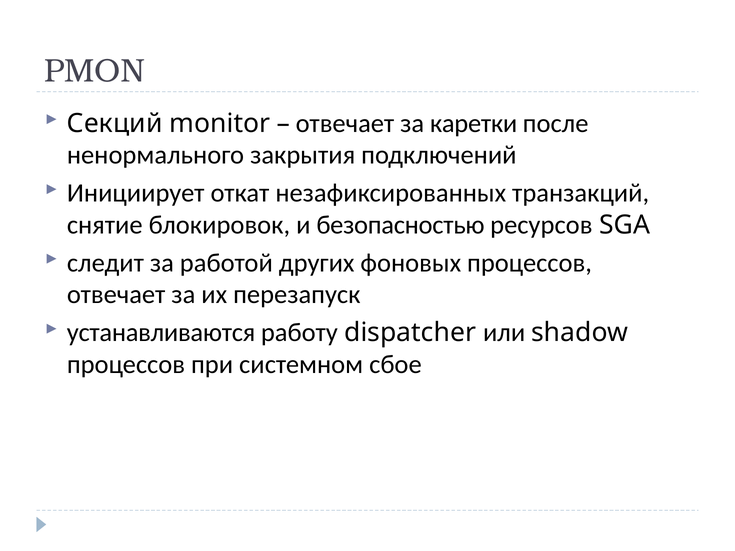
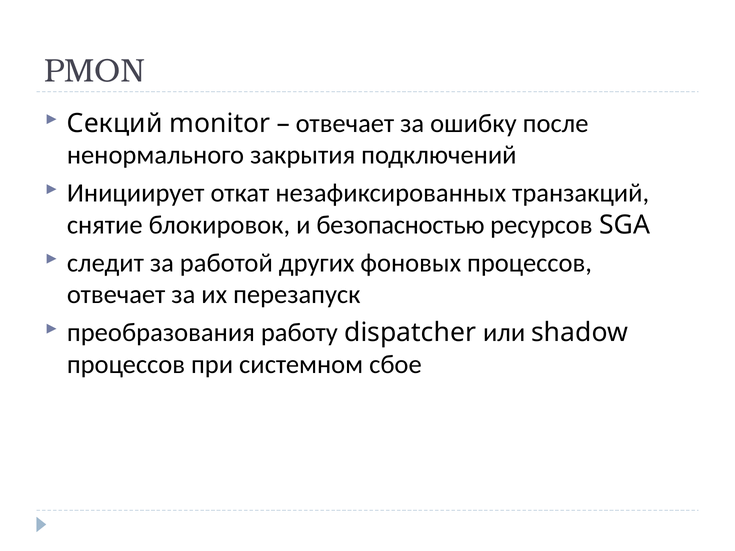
каретки: каретки -> ошибку (473, 123)
устанавливаются: устанавливаются -> преобразования (161, 333)
